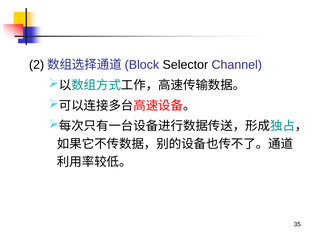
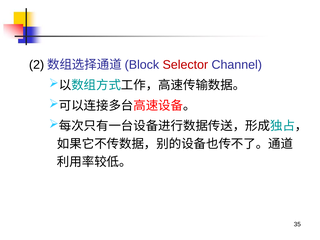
Selector colour: black -> red (185, 65)
